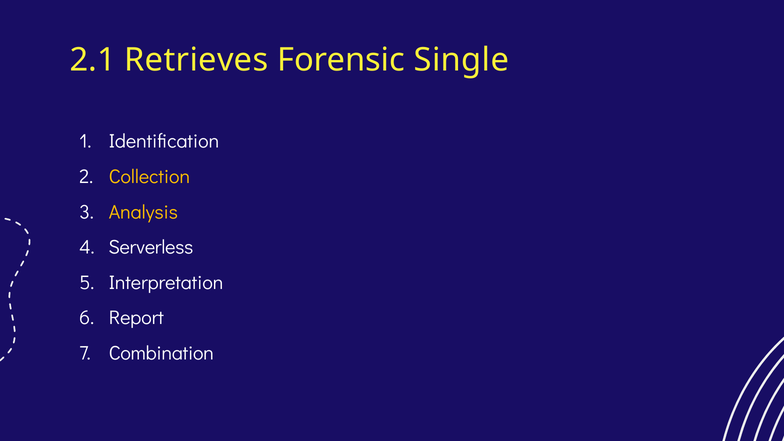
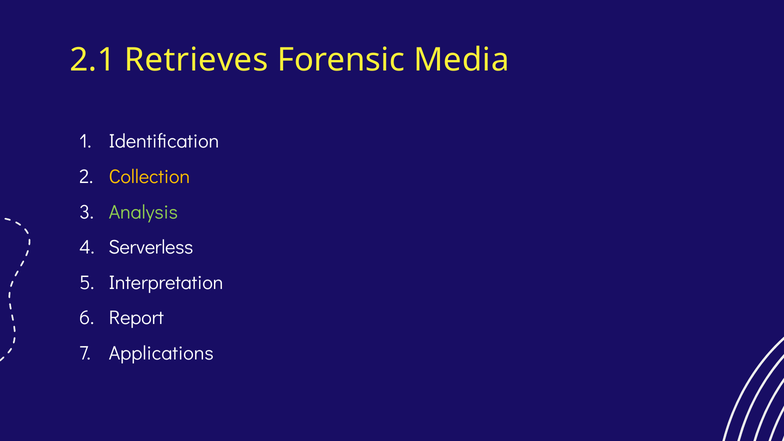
Single: Single -> Media (462, 60)
Analysis colour: yellow -> light green (143, 212)
Combination: Combination -> Applications (161, 353)
